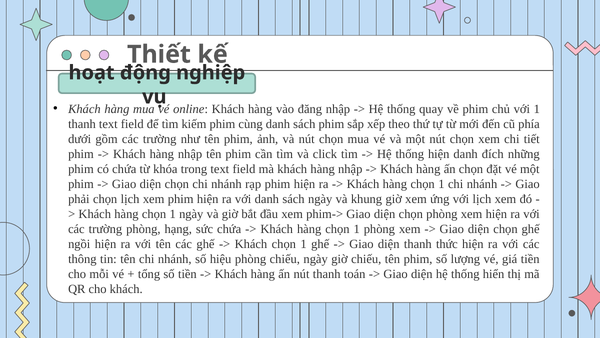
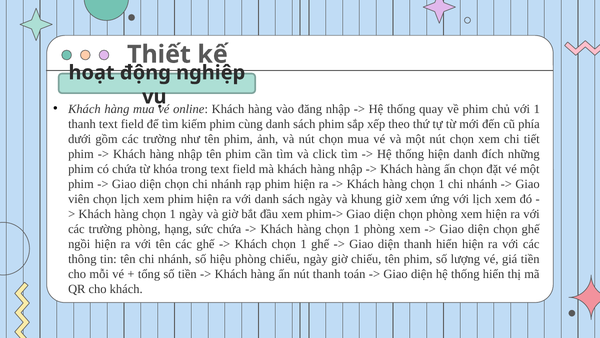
phải: phải -> viên (79, 199)
thanh thức: thức -> hiển (447, 244)
